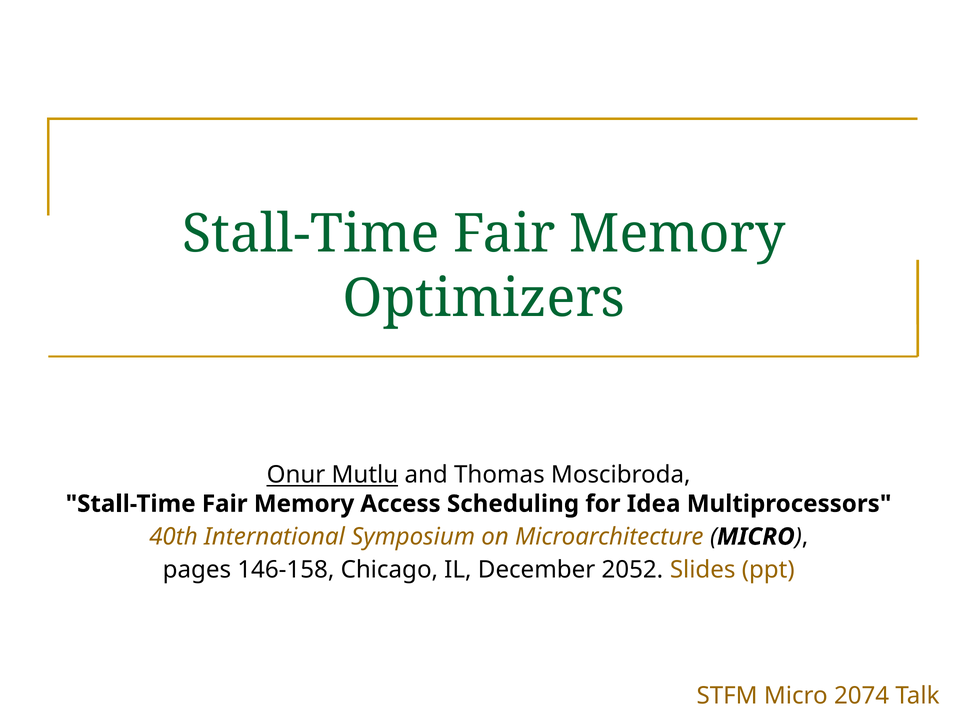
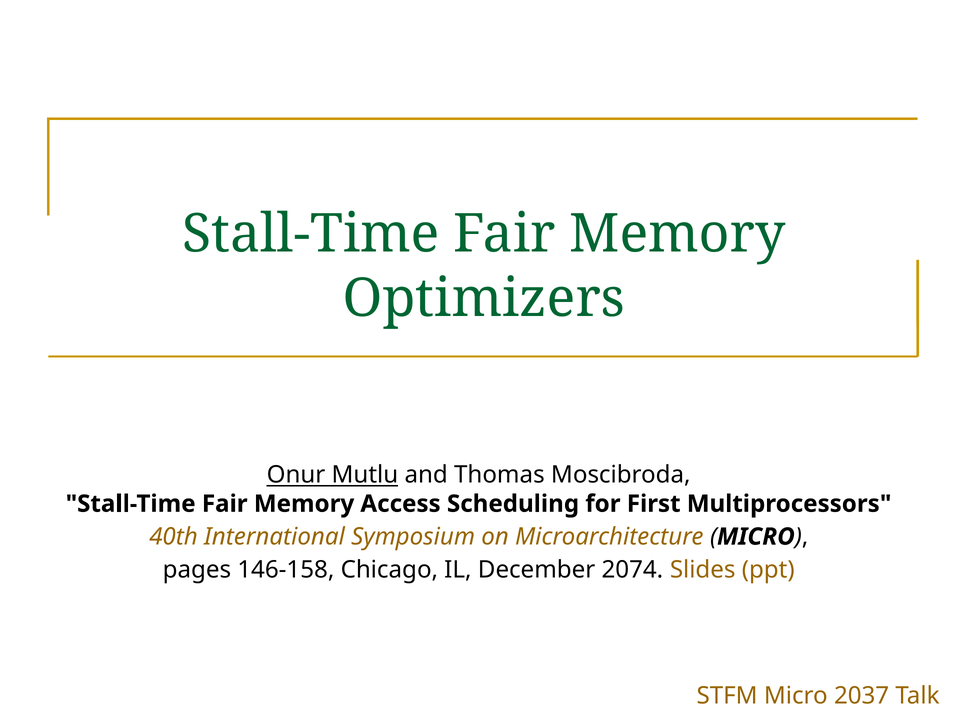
Idea: Idea -> First (654, 503)
2052: 2052 -> 2074 (632, 569)
2074: 2074 -> 2037 (862, 695)
